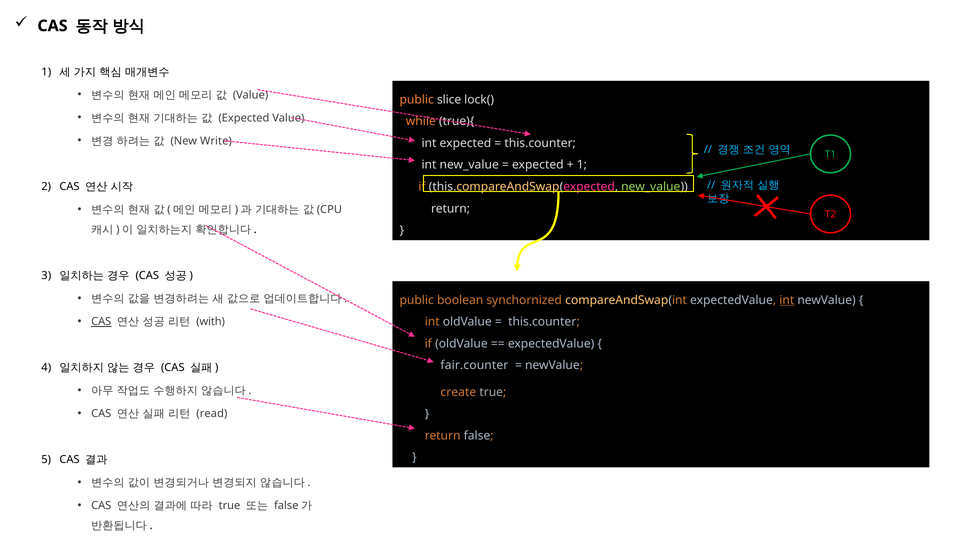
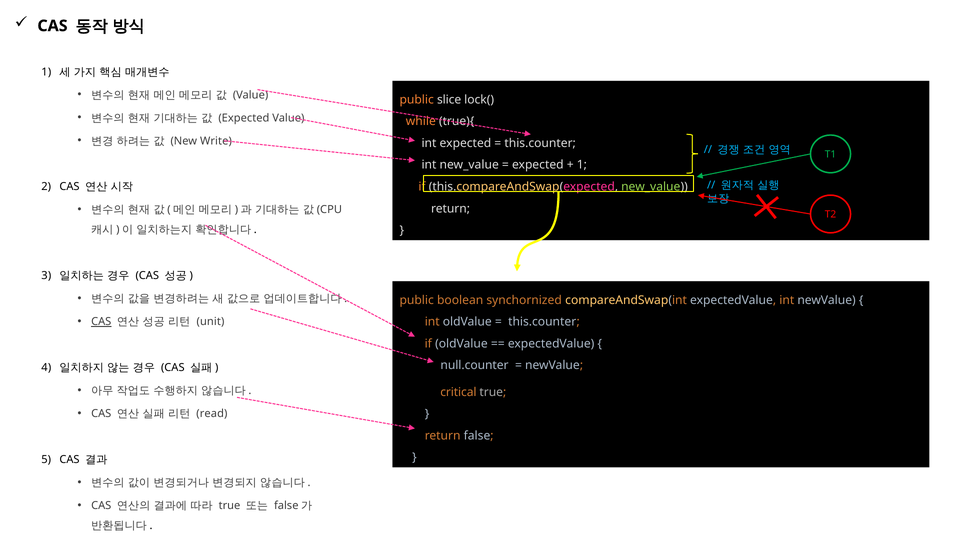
int underline: present -> none (787, 300)
with: with -> unit (210, 322)
fair.counter: fair.counter -> null.counter (475, 366)
create: create -> critical (458, 392)
